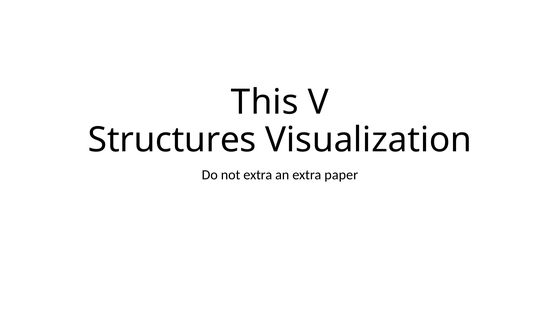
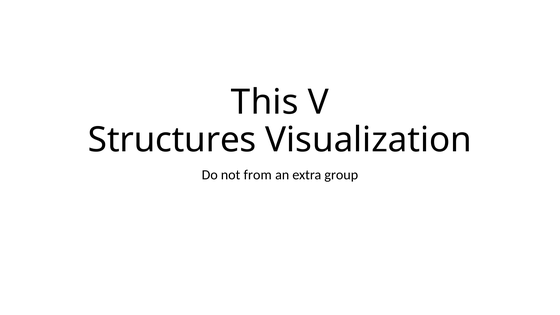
not extra: extra -> from (258, 175)
paper: paper -> group (341, 175)
